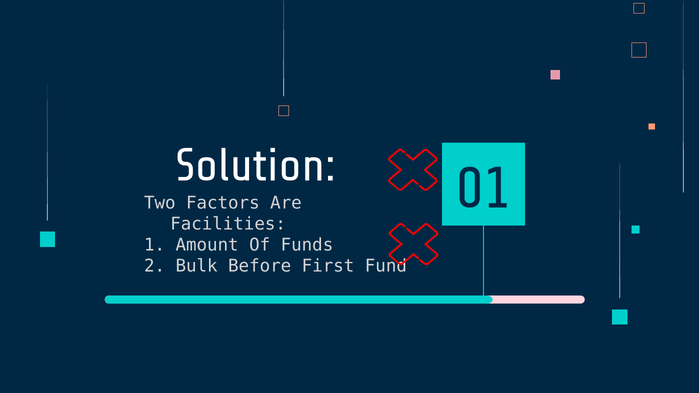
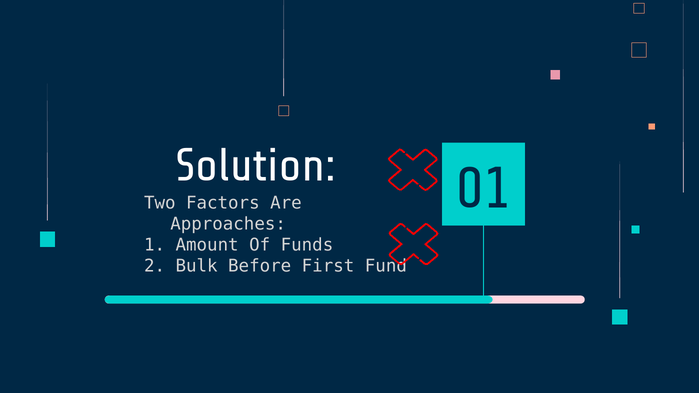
Facilities: Facilities -> Approaches (228, 224)
